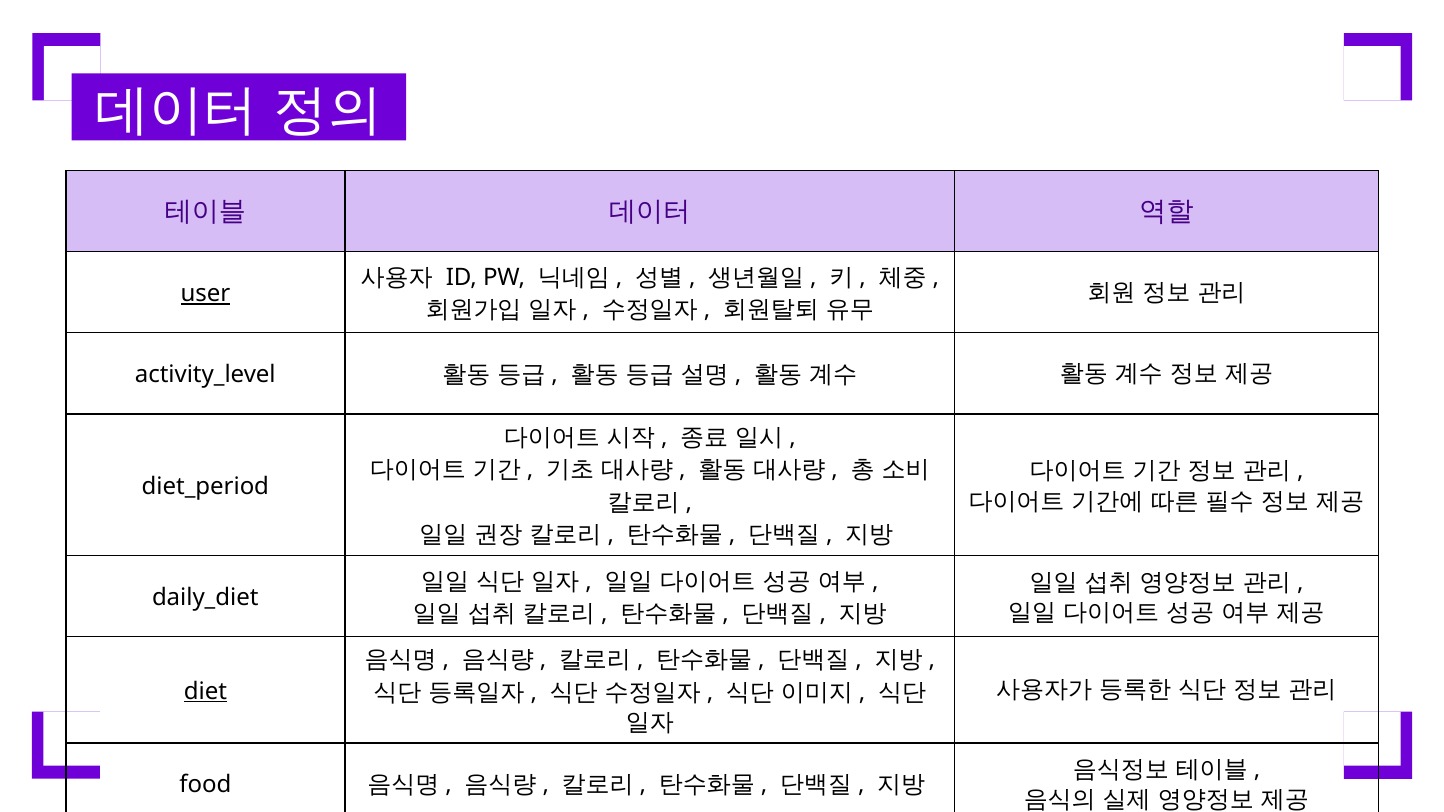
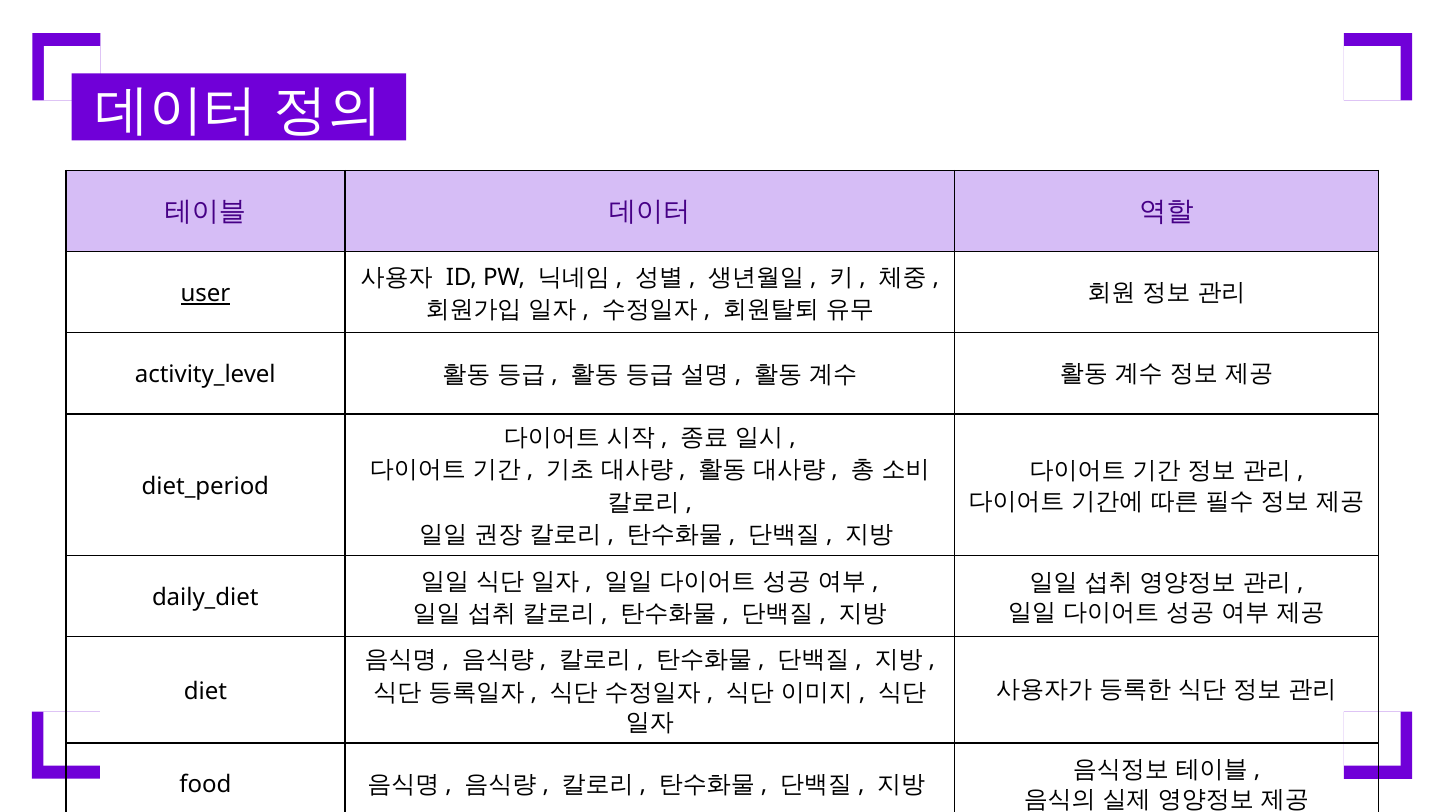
diet underline: present -> none (205, 691)
